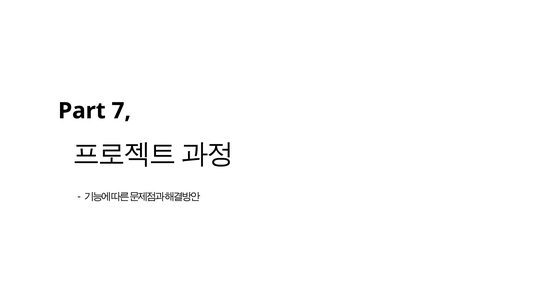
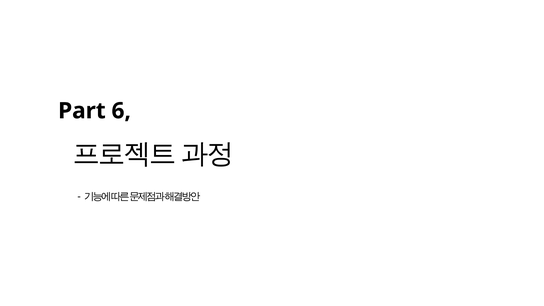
7: 7 -> 6 (121, 111)
